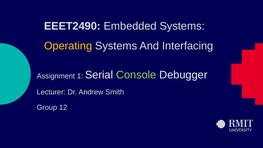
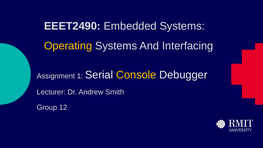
Console colour: light green -> yellow (136, 75)
